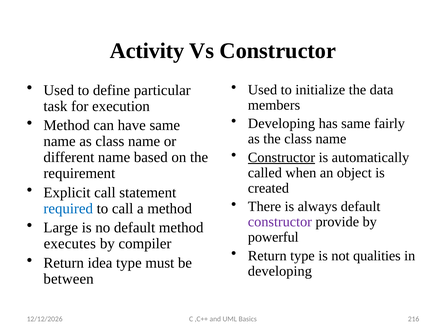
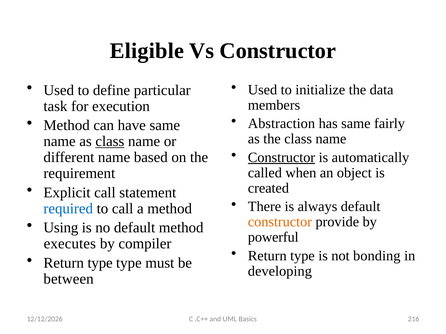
Activity: Activity -> Eligible (147, 51)
Developing: Developing -> Abstraction (281, 124)
class underline: none -> present (110, 142)
constructor colour: purple -> orange (280, 222)
Large: Large -> Using (61, 228)
qualities: qualities -> bonding (377, 256)
idea: idea -> type (100, 263)
